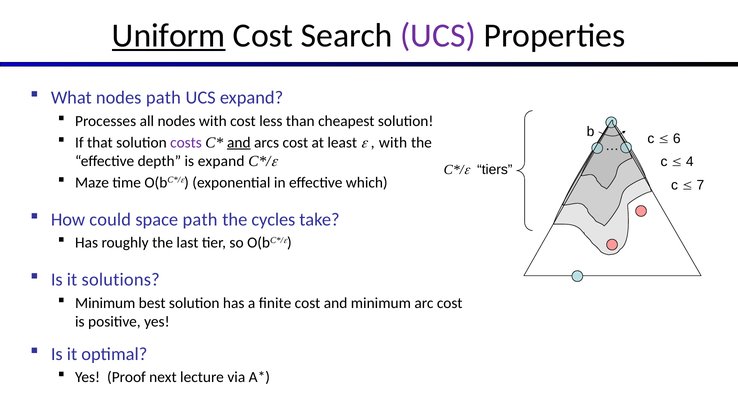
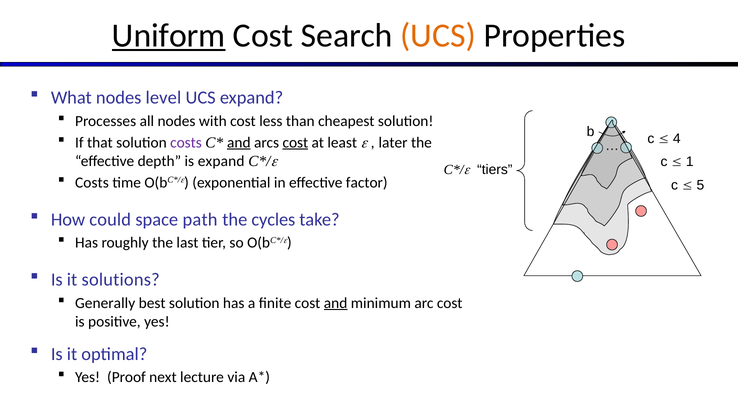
UCS colour: purple -> orange (438, 35)
nodes path: path -> level (163, 98)
6: 6 -> 4 (677, 139)
cost underline: none -> present (295, 143)
with: with -> later (393, 143)
4: 4 -> 1 (690, 162)
Maze: Maze -> Costs (92, 183)
which: which -> factor (367, 183)
7: 7 -> 5 (700, 185)
Minimum: Minimum -> Generally (105, 303)
and underline: none -> present (336, 303)
